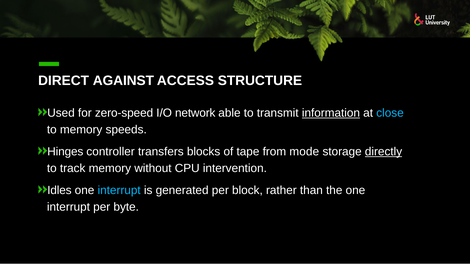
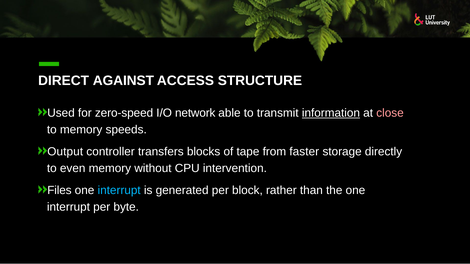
close colour: light blue -> pink (390, 113)
Hinges: Hinges -> Output (65, 152)
mode: mode -> faster (304, 152)
directly underline: present -> none (384, 152)
track: track -> even (73, 169)
Idles: Idles -> Files (59, 190)
